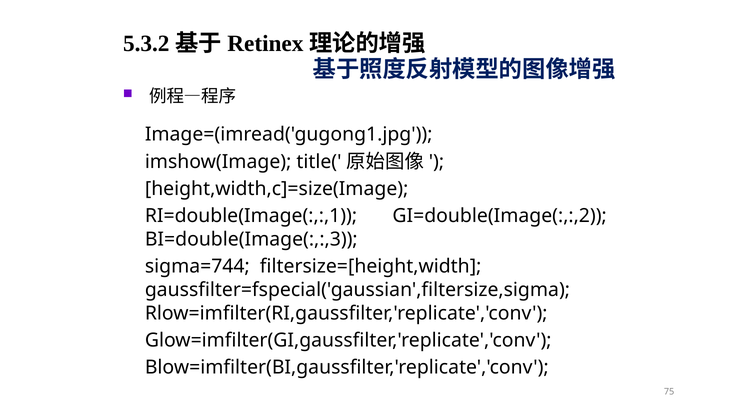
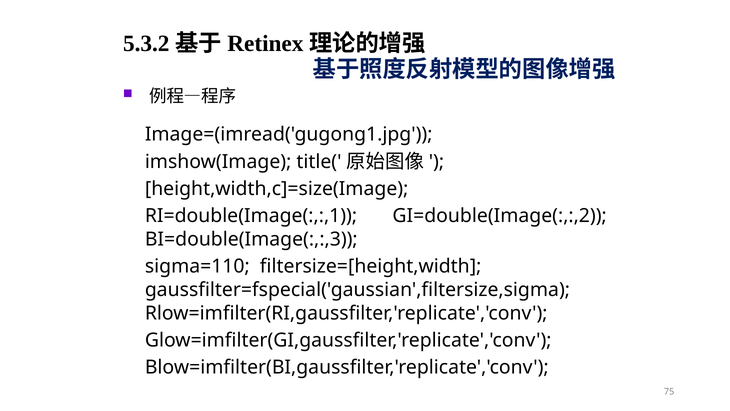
sigma=744: sigma=744 -> sigma=110 (197, 266)
